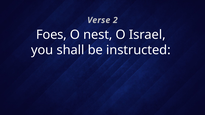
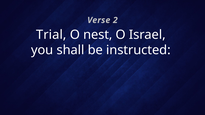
Foes: Foes -> Trial (51, 35)
